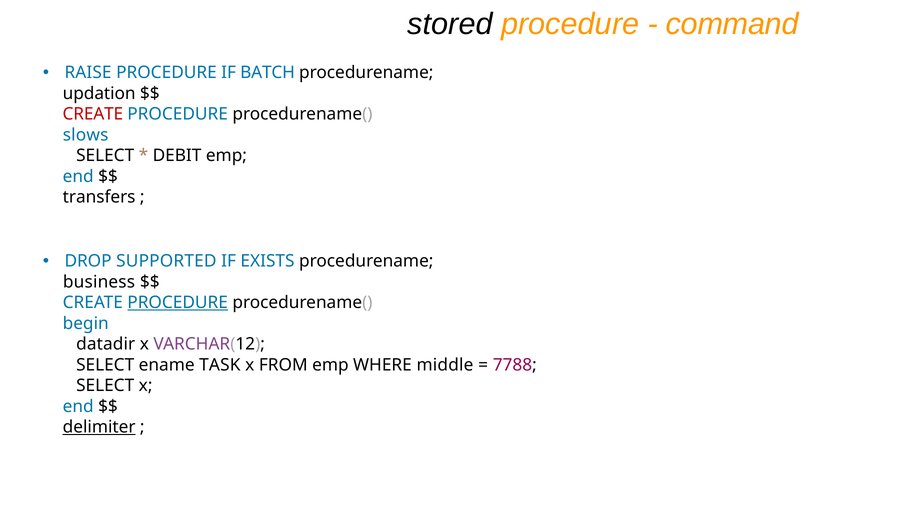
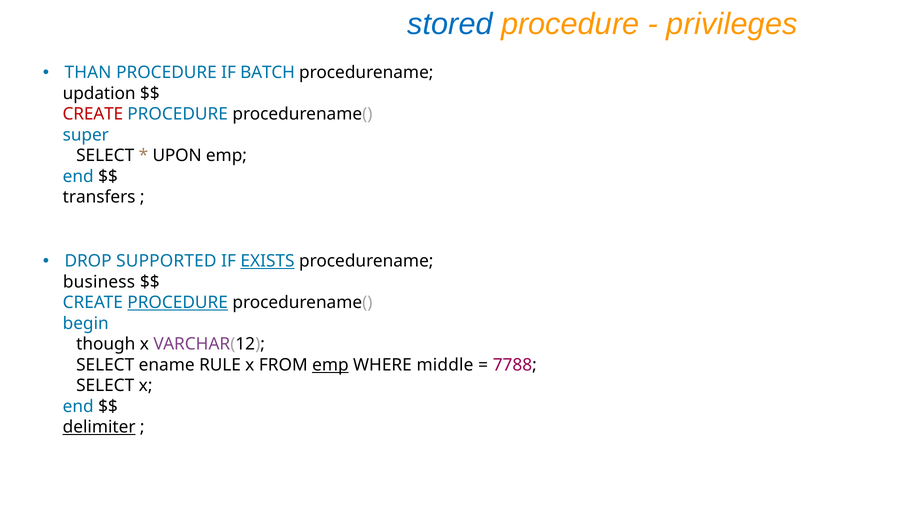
stored colour: black -> blue (450, 24)
command: command -> privileges (732, 24)
RAISE: RAISE -> THAN (88, 73)
slows: slows -> super (86, 135)
DEBIT: DEBIT -> UPON (177, 155)
EXISTS underline: none -> present (267, 261)
datadir: datadir -> though (106, 344)
TASK: TASK -> RULE (220, 365)
emp underline: none -> present (330, 365)
